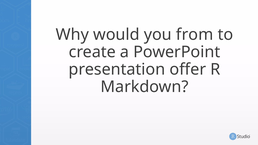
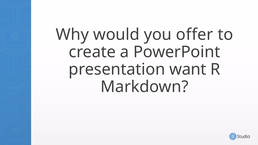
from: from -> offer (195, 35)
offer: offer -> want (188, 69)
